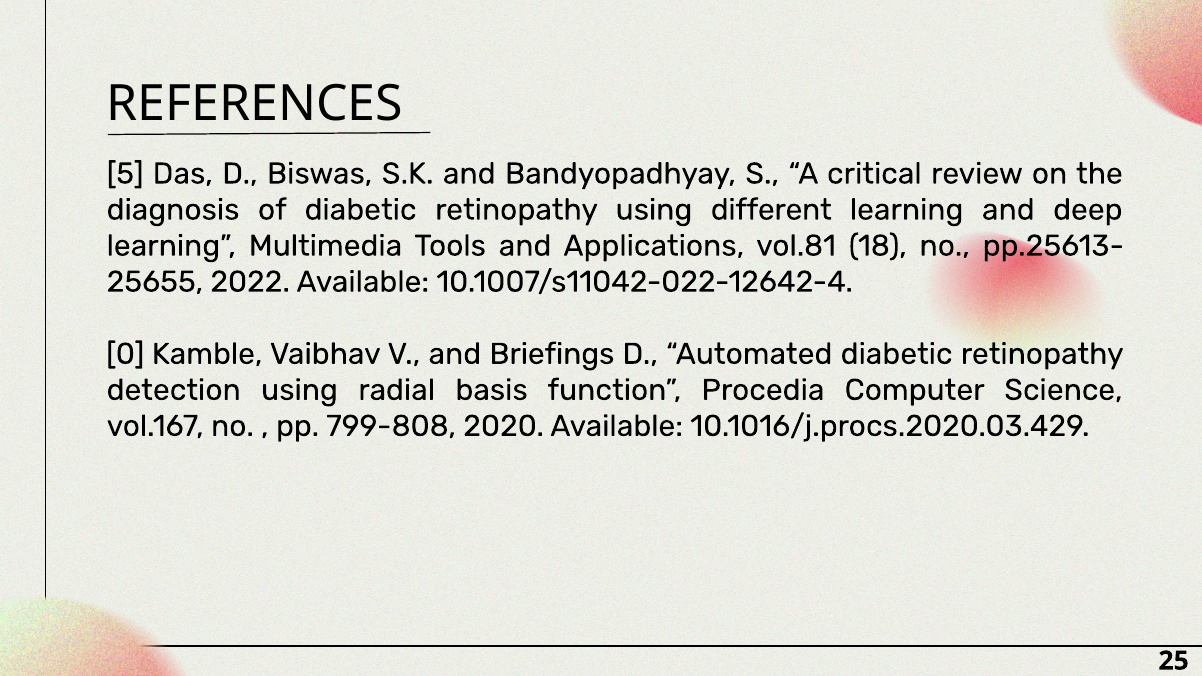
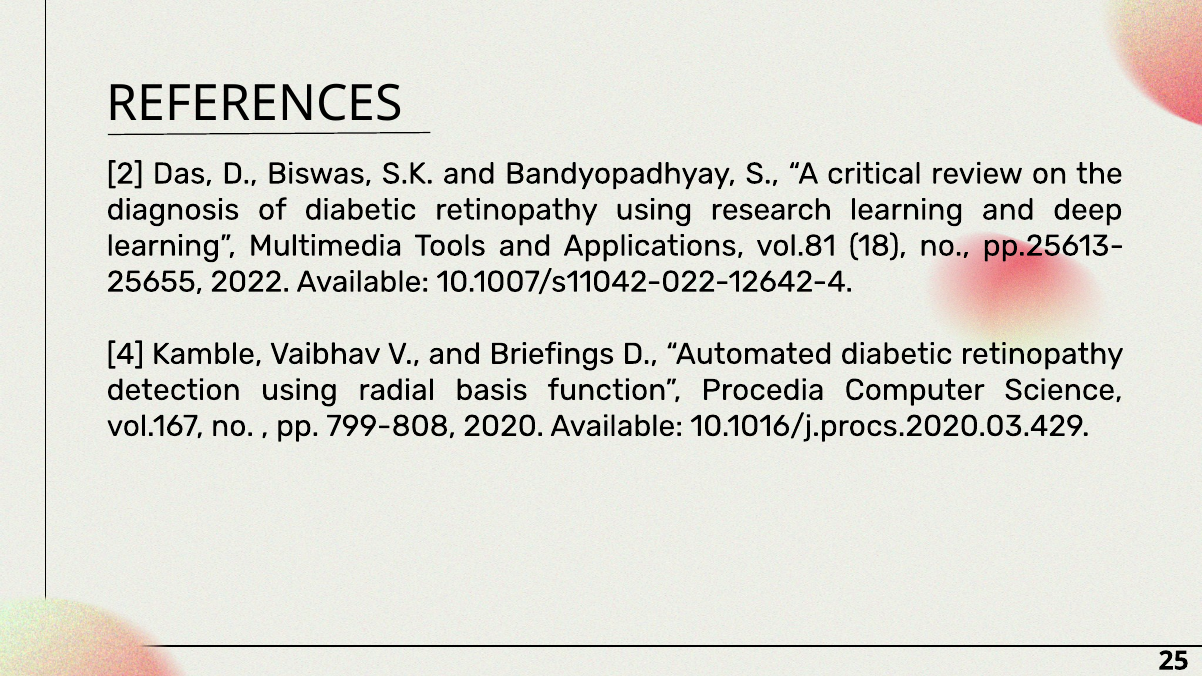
5: 5 -> 2 (125, 174)
different: different -> research (771, 210)
0: 0 -> 4 (125, 354)
